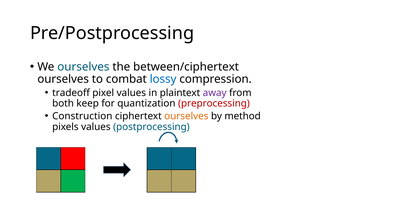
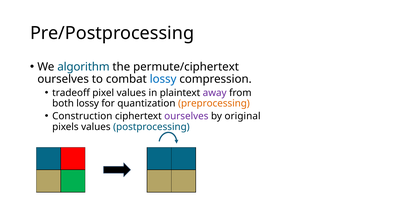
We ourselves: ourselves -> algorithm (83, 67)
between/ciphertext: between/ciphertext -> permute/ciphertext (186, 67)
both keep: keep -> lossy (88, 103)
preprocessing colour: red -> orange (214, 103)
ourselves colour: orange -> purple (186, 116)
method: method -> original (243, 116)
